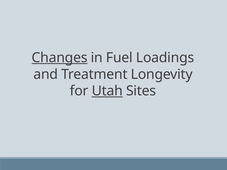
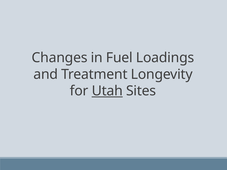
Changes underline: present -> none (60, 58)
